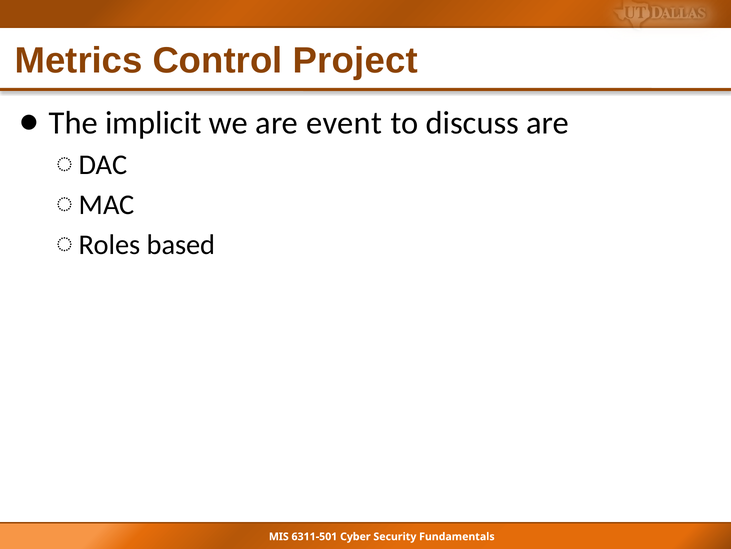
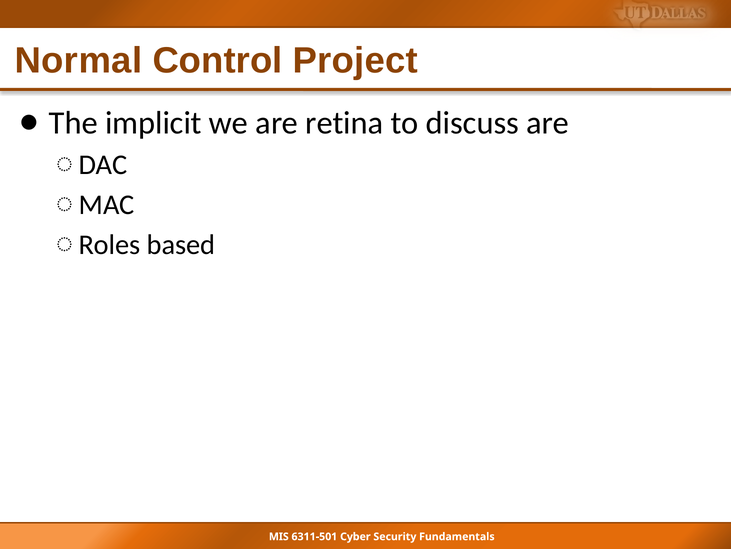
Metrics: Metrics -> Normal (78, 60)
event: event -> retina (344, 123)
